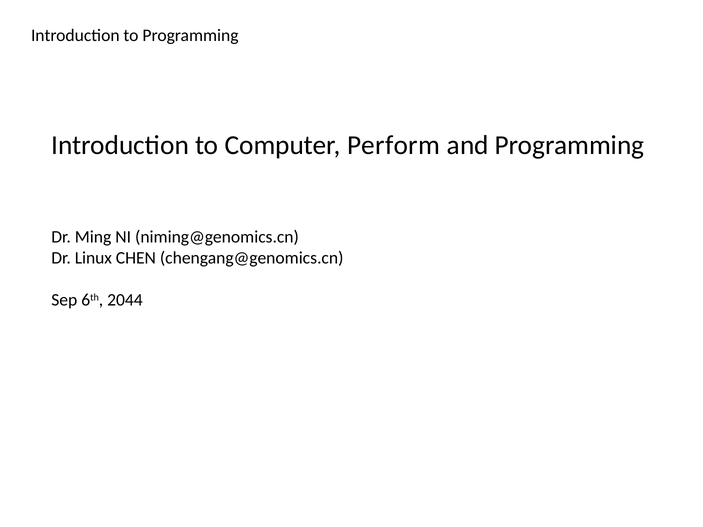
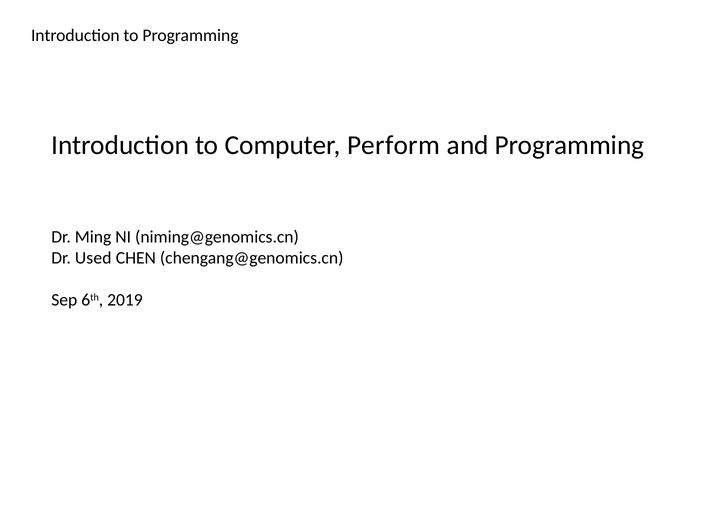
Linux: Linux -> Used (93, 258)
2044: 2044 -> 2019 (125, 300)
